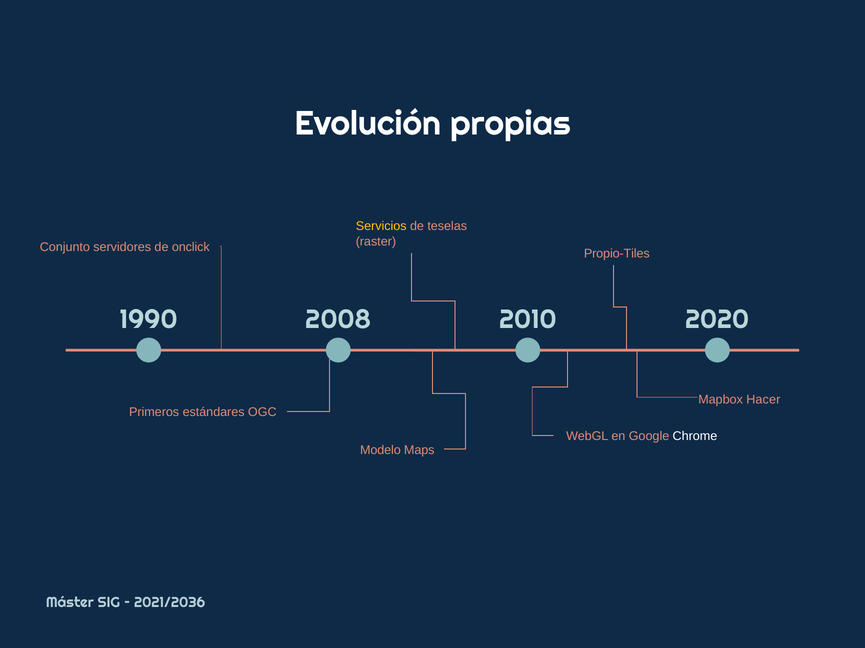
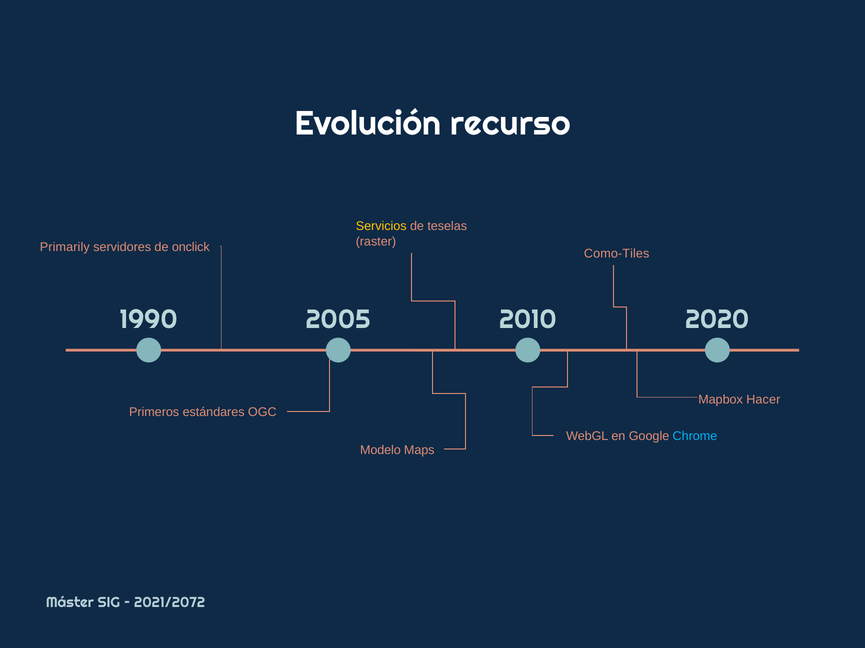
propias: propias -> recurso (510, 124)
Conjunto: Conjunto -> Primarily (65, 247)
Propio-Tiles: Propio-Tiles -> Como-Tiles (617, 254)
2008: 2008 -> 2005 (338, 320)
Chrome colour: white -> light blue (695, 437)
2021/2036: 2021/2036 -> 2021/2072 (170, 603)
